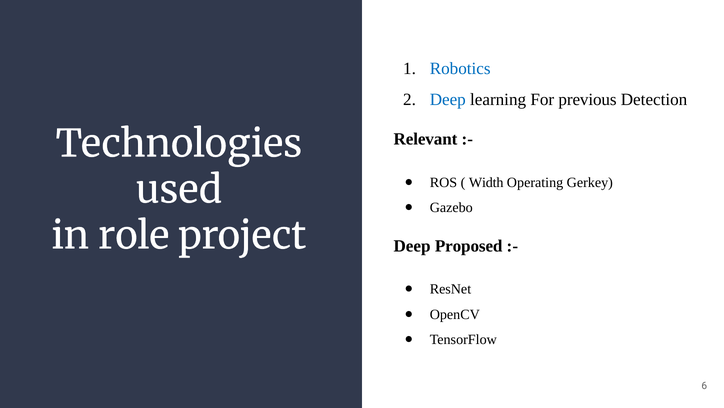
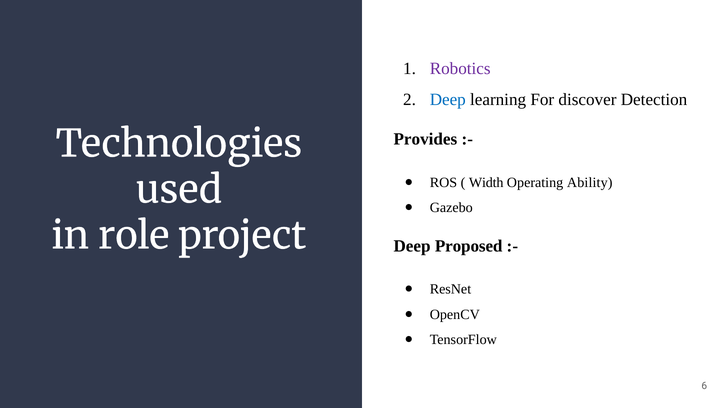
Robotics colour: blue -> purple (460, 69)
previous: previous -> discover (587, 99)
Relevant: Relevant -> Provides (425, 139)
Gerkey: Gerkey -> Ability (590, 182)
